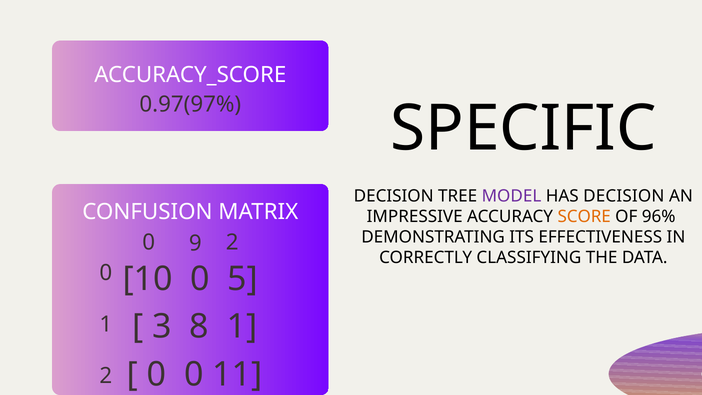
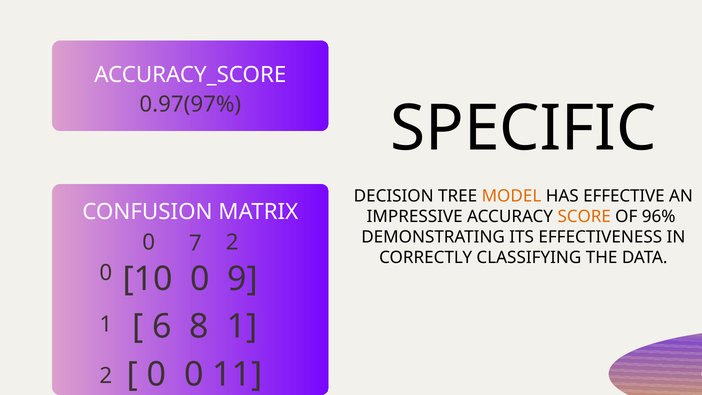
MODEL colour: purple -> orange (511, 196)
HAS DECISION: DECISION -> EFFECTIVE (624, 196)
9: 9 -> 7 (195, 243)
5: 5 -> 9 (243, 279)
3: 3 -> 6 (162, 327)
